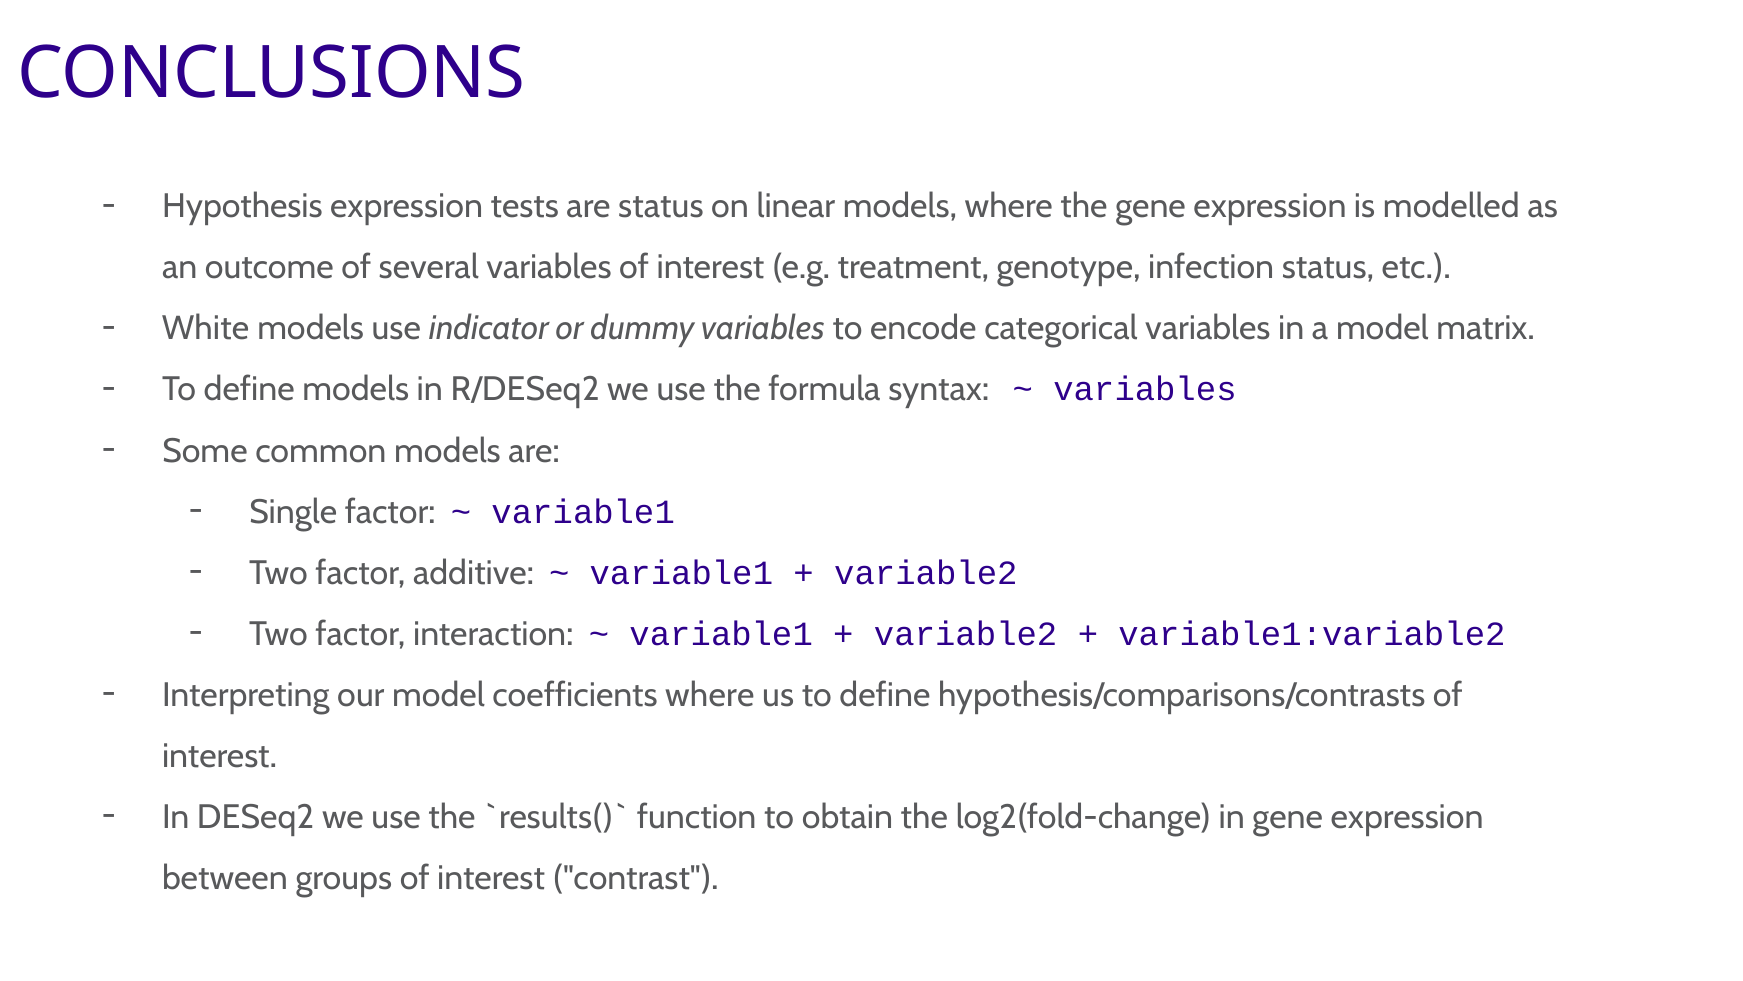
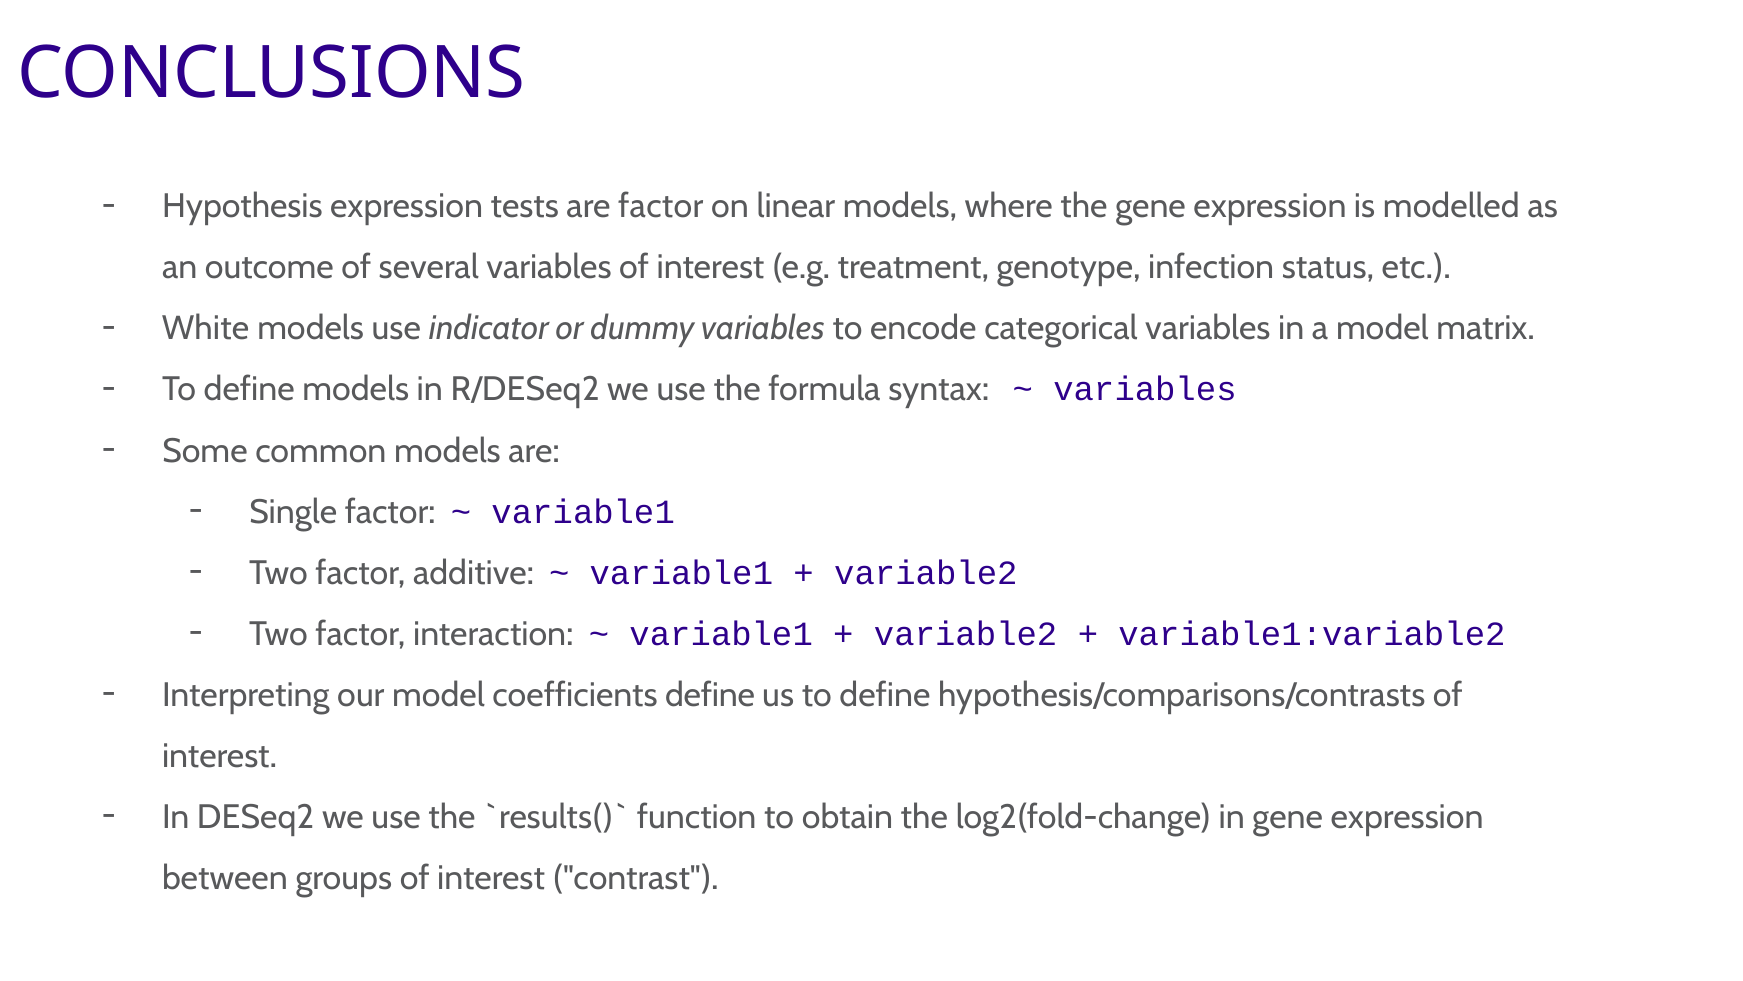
are status: status -> factor (661, 207)
coefficients where: where -> define (710, 695)
